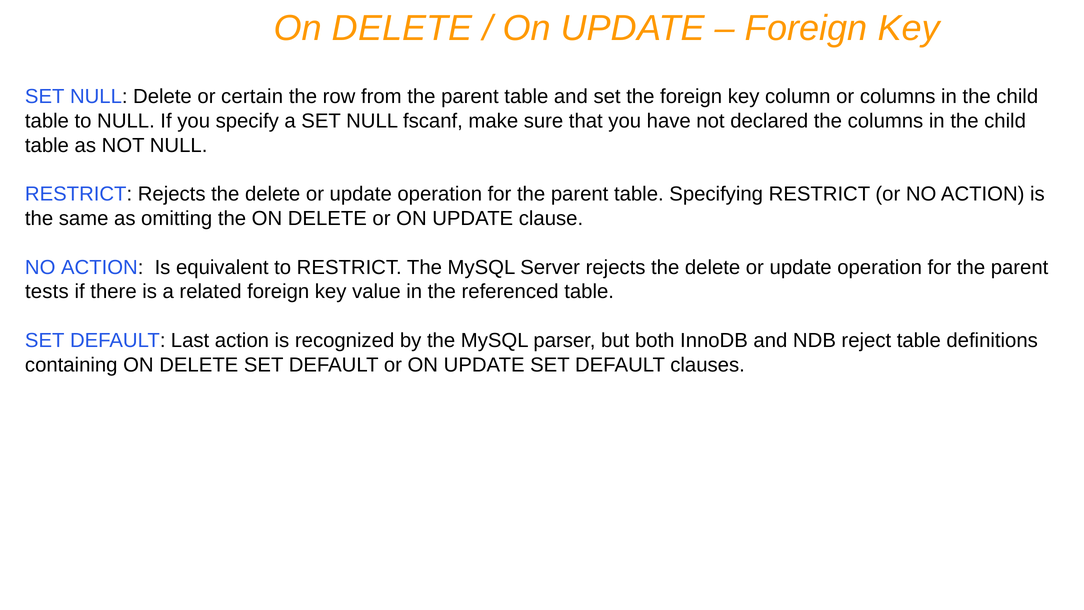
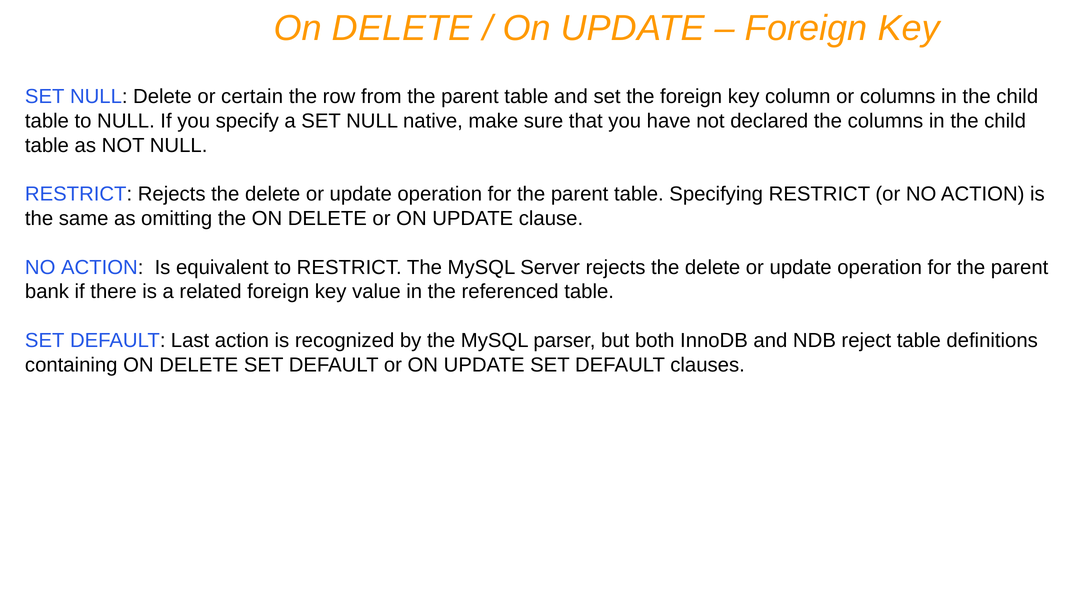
fscanf: fscanf -> native (433, 121)
tests: tests -> bank (47, 292)
